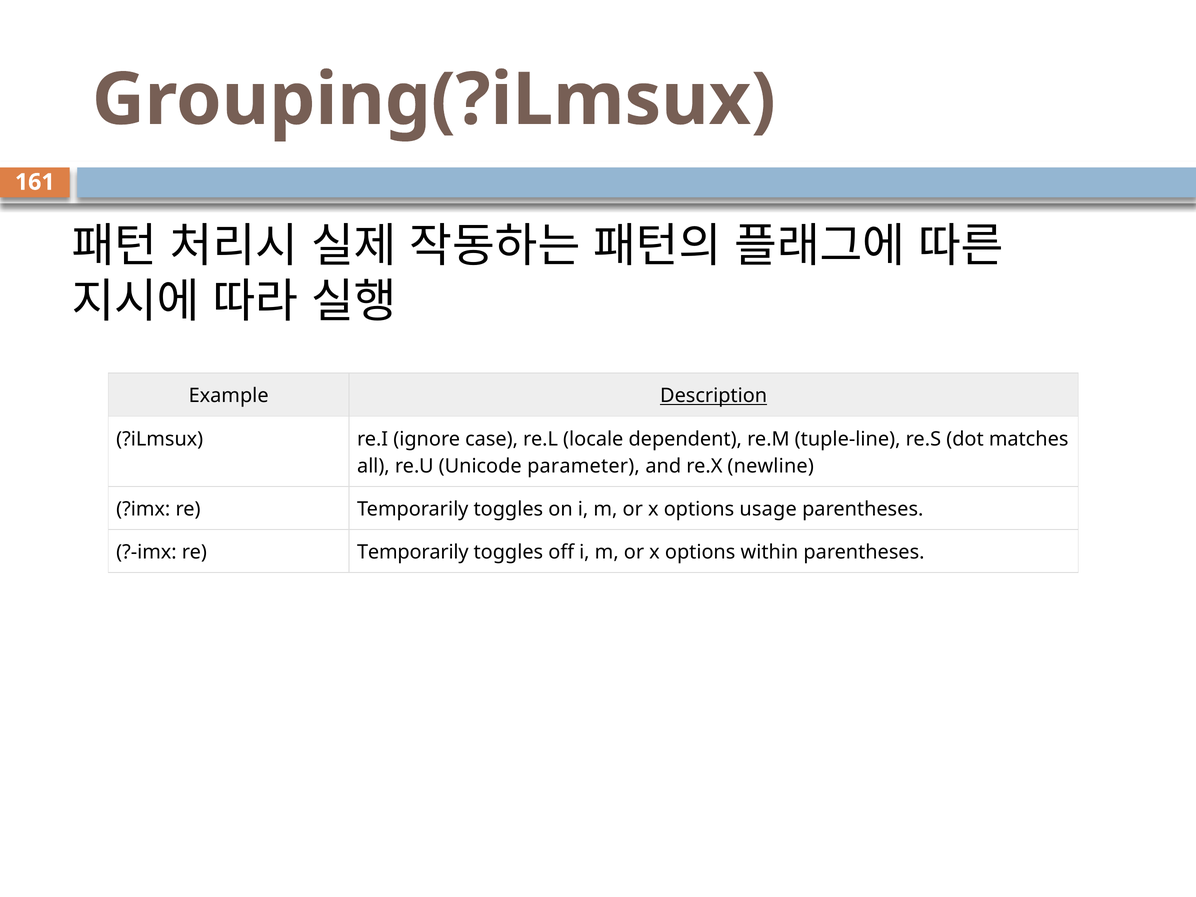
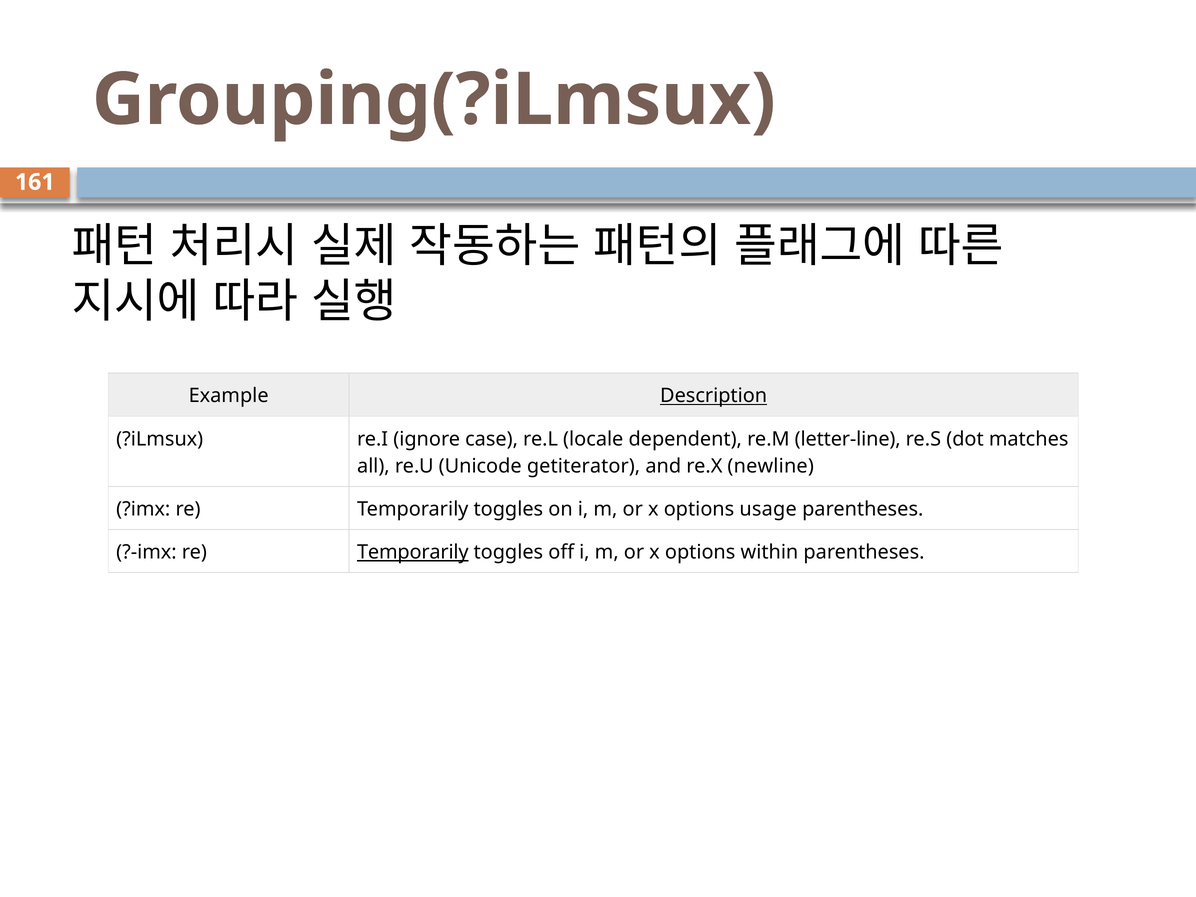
tuple-line: tuple-line -> letter-line (848, 439)
parameter: parameter -> getiterator (584, 466)
Temporarily underline: none -> present (413, 552)
